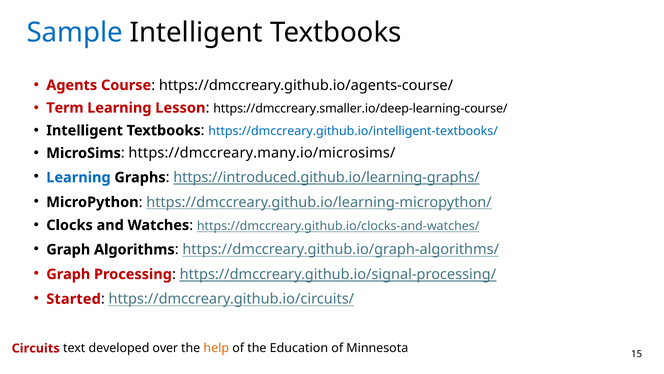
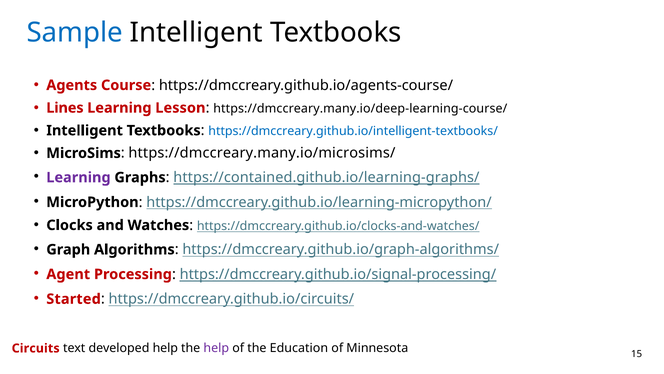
Term: Term -> Lines (65, 108)
https://dmccreary.smaller.io/deep-learning-course/: https://dmccreary.smaller.io/deep-learning-course/ -> https://dmccreary.many.io/deep-learning-course/ (360, 108)
Learning colour: blue -> purple (78, 177)
https://introduced.github.io/learning-graphs/: https://introduced.github.io/learning-graphs/ -> https://contained.github.io/learning-graphs/ (326, 177)
Graph: Graph -> Agent (68, 274)
developed over: over -> help (165, 348)
help colour: orange -> purple (216, 348)
